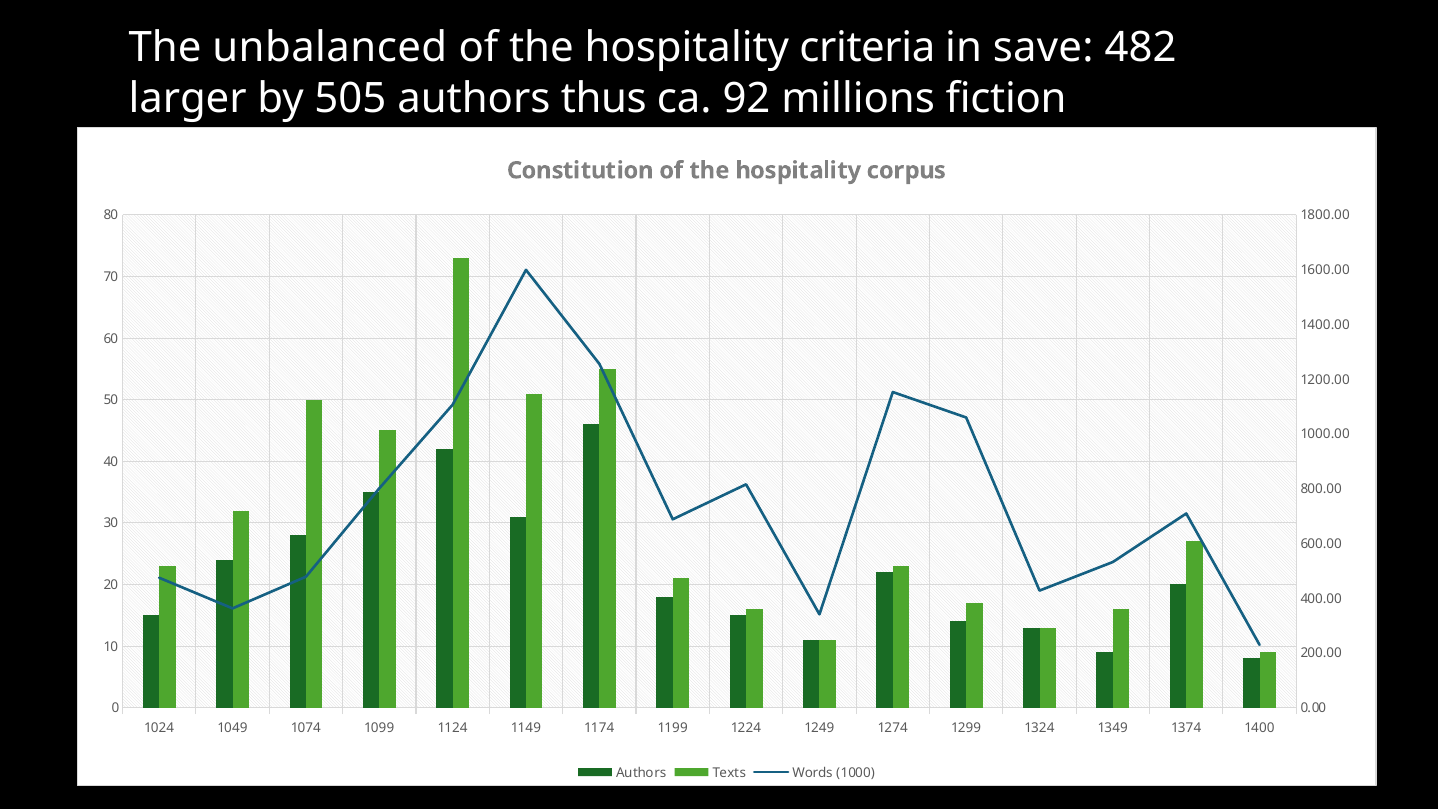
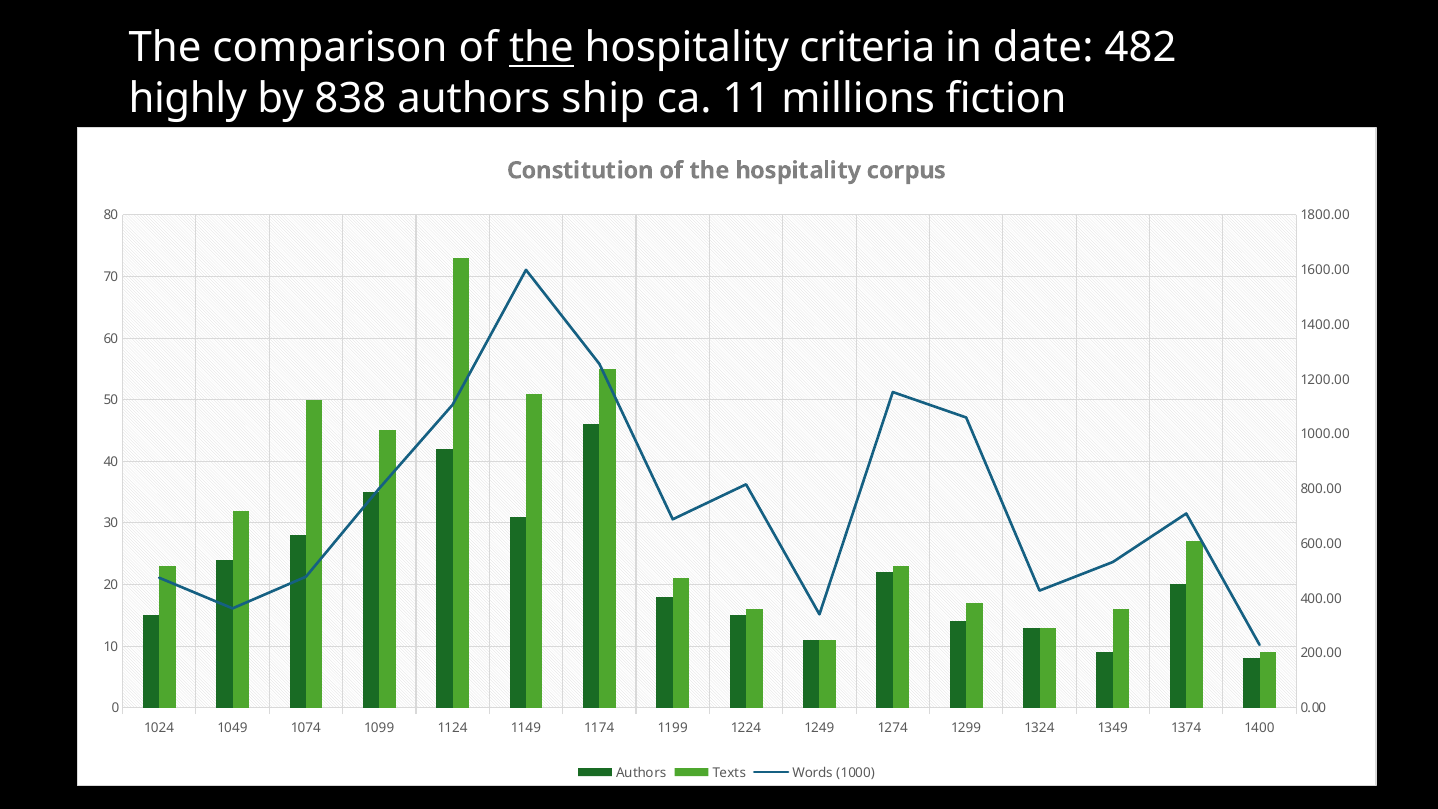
unbalanced: unbalanced -> comparison (330, 48)
the underline: none -> present (541, 48)
save: save -> date (1043, 48)
larger: larger -> highly (188, 98)
505: 505 -> 838 (350, 98)
thus: thus -> ship (603, 98)
92: 92 -> 11 (747, 98)
